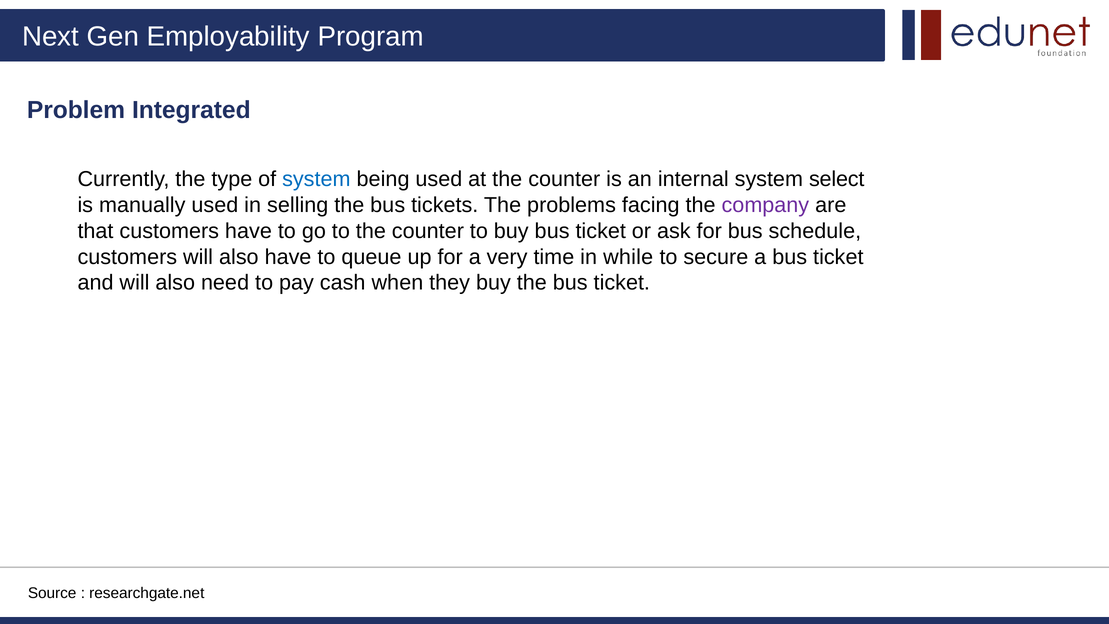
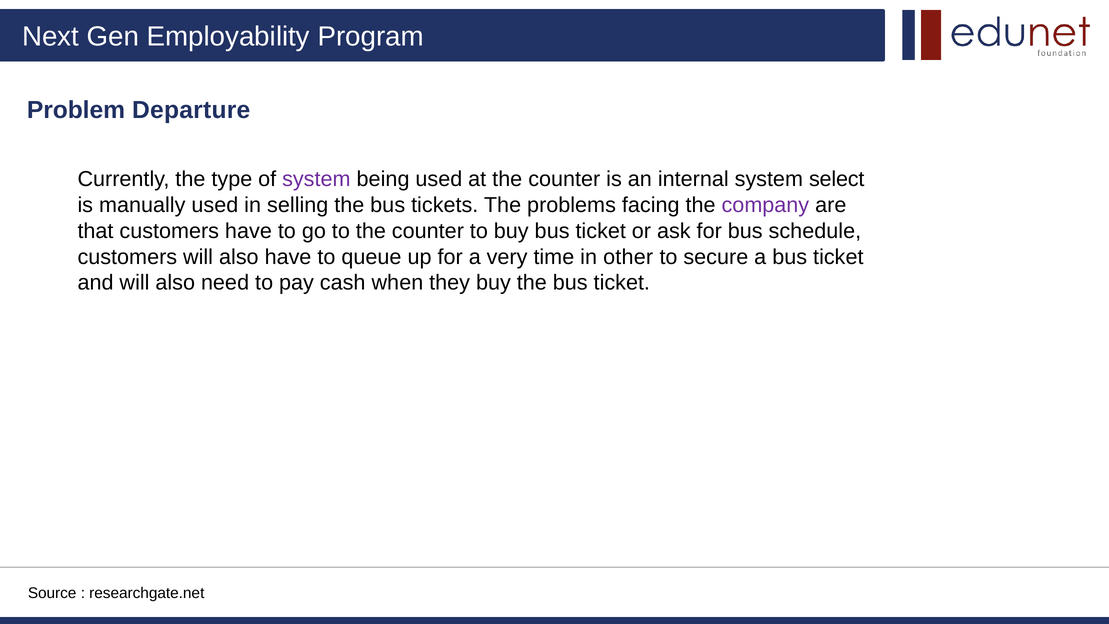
Integrated: Integrated -> Departure (191, 110)
system colour: blue -> purple (316, 179)
while: while -> other (628, 257)
